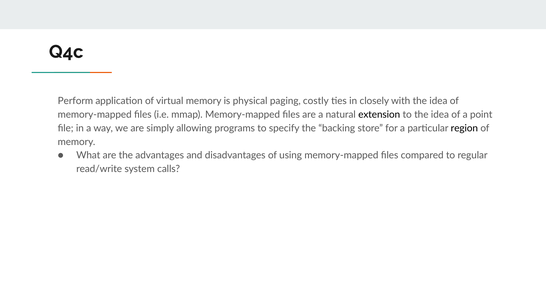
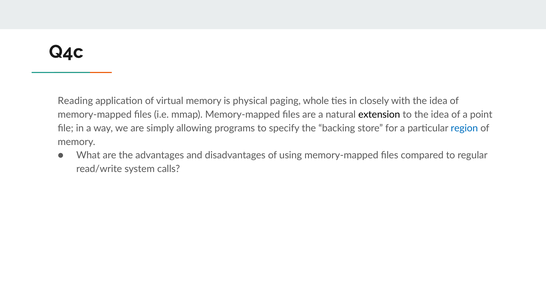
Perform: Perform -> Reading (75, 101)
costly: costly -> whole (316, 101)
region colour: black -> blue (464, 128)
